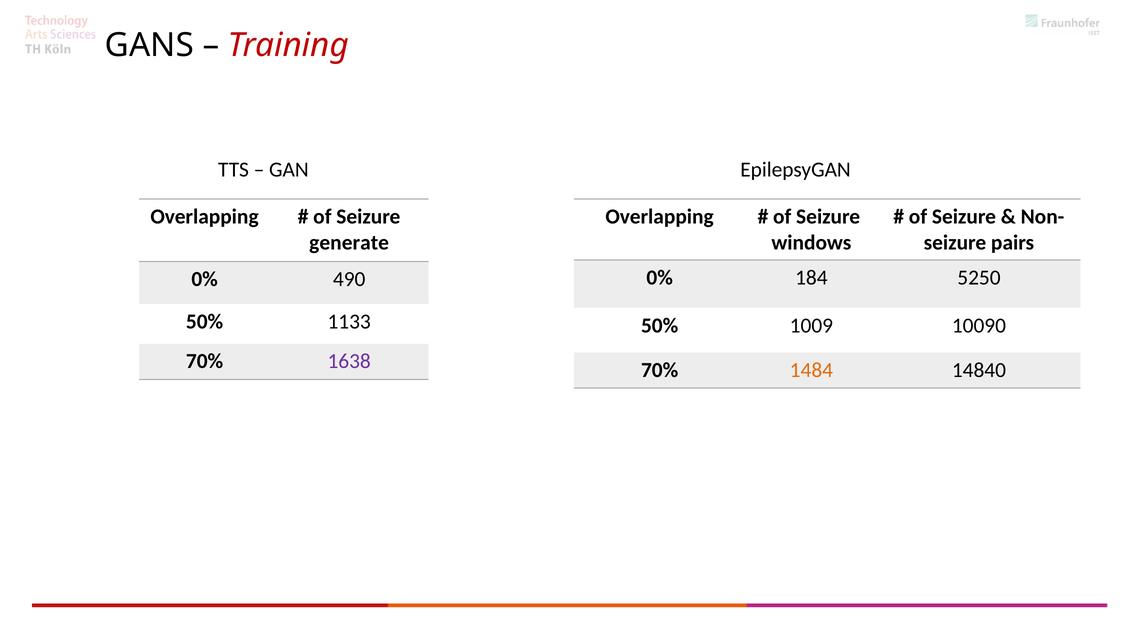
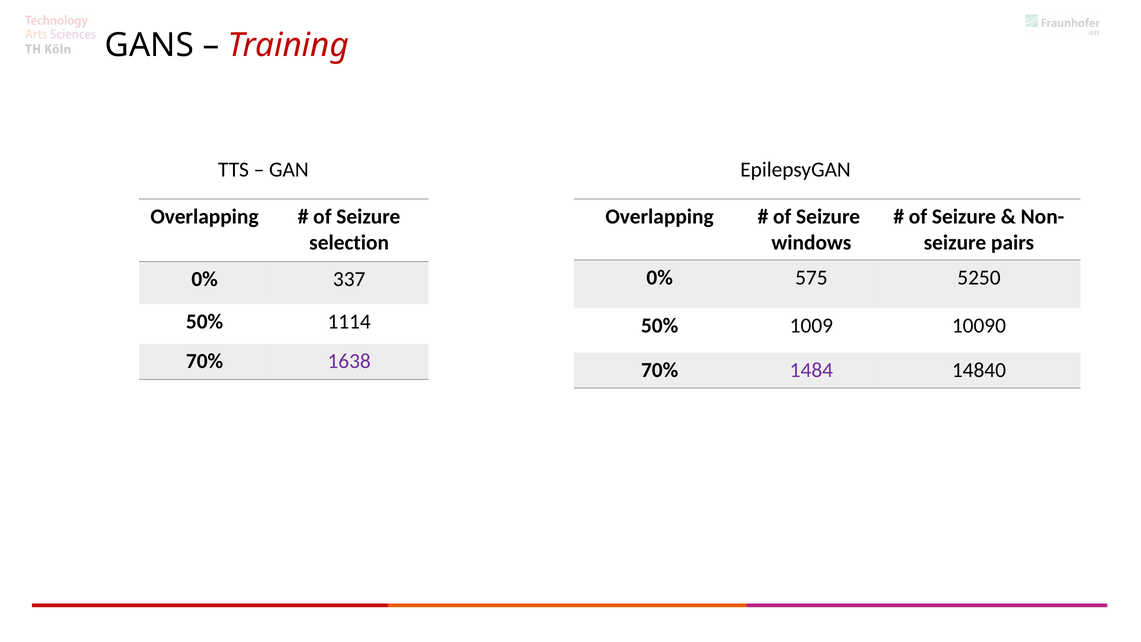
generate: generate -> selection (349, 243)
184: 184 -> 575 (811, 277)
490: 490 -> 337 (349, 279)
1133: 1133 -> 1114 (349, 322)
1484 colour: orange -> purple (811, 370)
